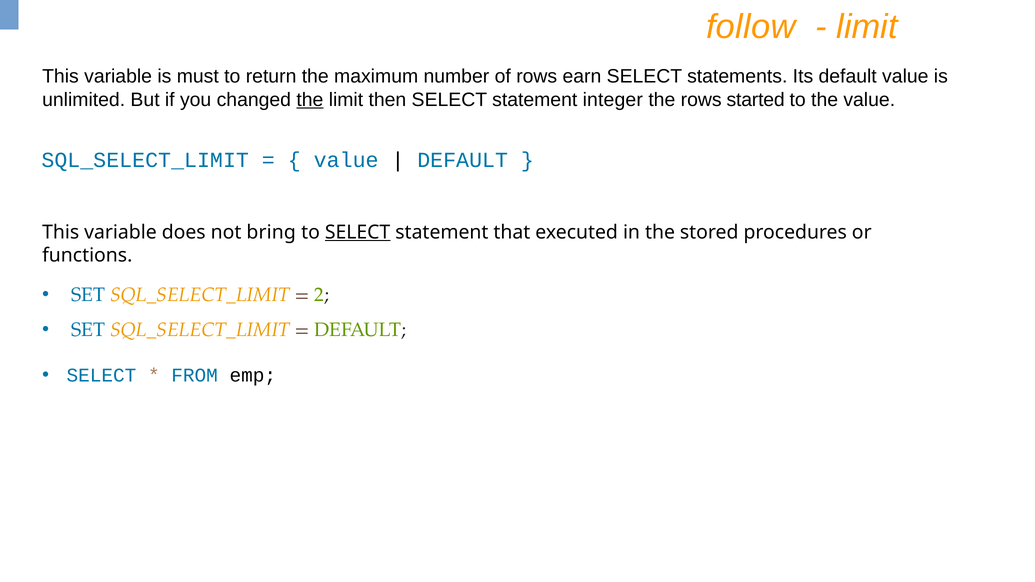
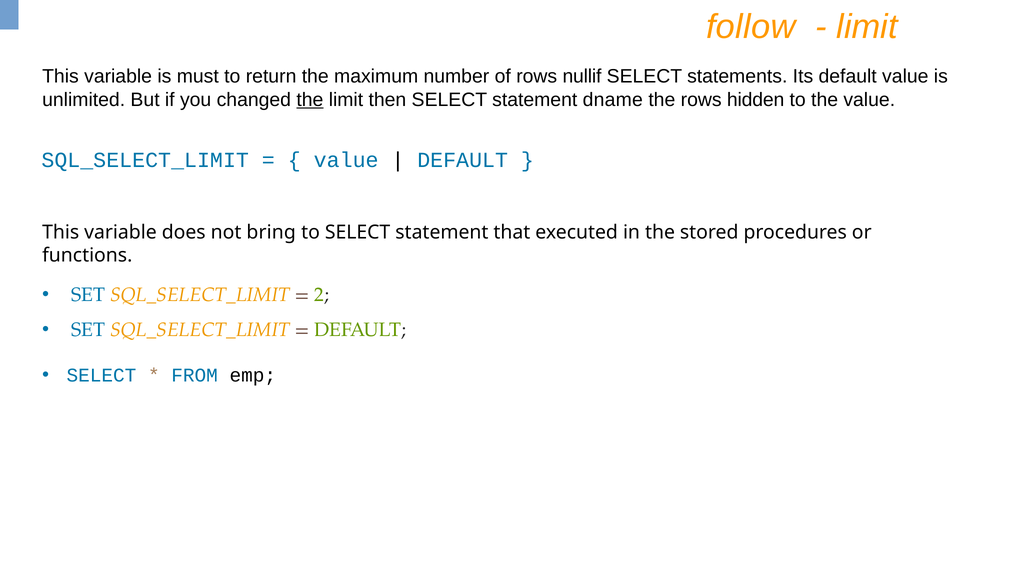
earn: earn -> nullif (582, 76)
integer: integer -> dname (613, 100)
started: started -> hidden (756, 100)
SELECT underline: present -> none (358, 232)
